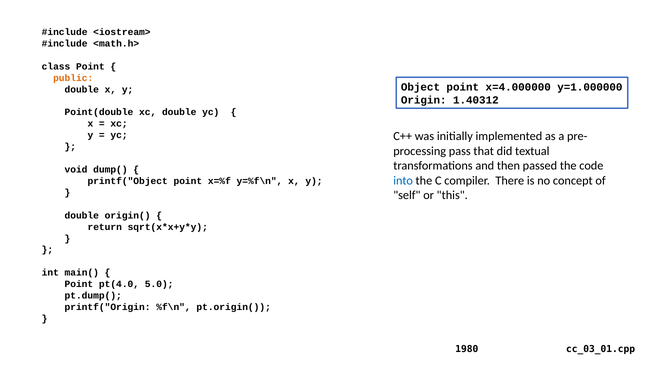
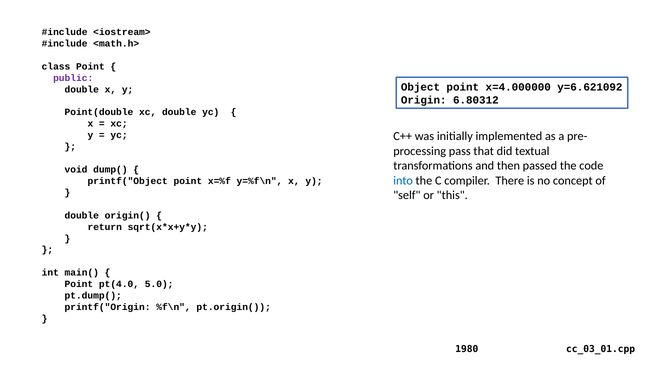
public colour: orange -> purple (73, 78)
y=1.000000: y=1.000000 -> y=6.621092 (590, 87)
1.40312: 1.40312 -> 6.80312 (476, 100)
